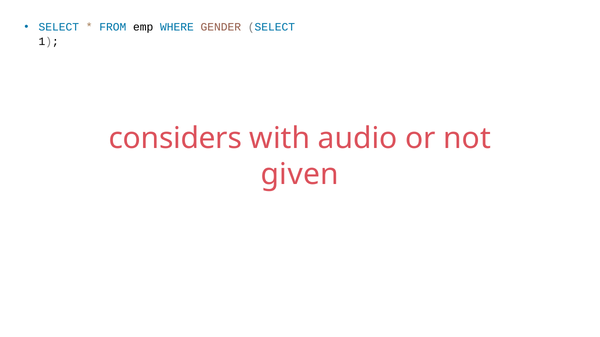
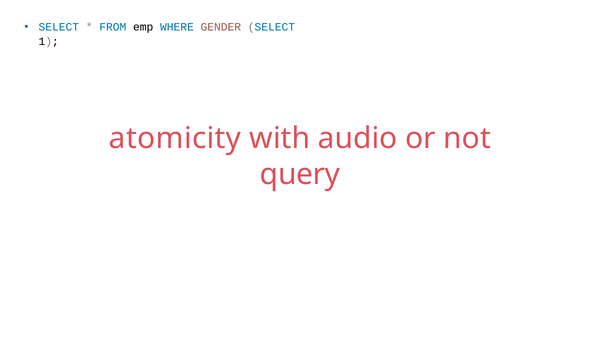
considers: considers -> atomicity (175, 139)
given: given -> query (300, 175)
